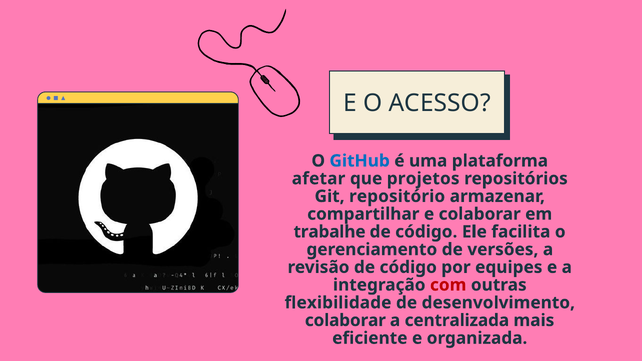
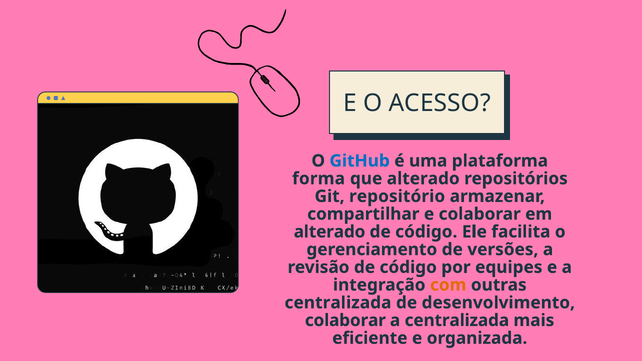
afetar: afetar -> forma (319, 179)
que projetos: projetos -> alterado (423, 179)
trabalhe: trabalhe -> alterado (330, 232)
com colour: red -> orange (448, 285)
flexibilidade: flexibilidade -> centralizada (338, 303)
